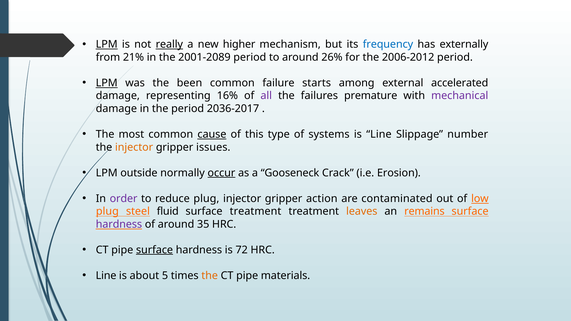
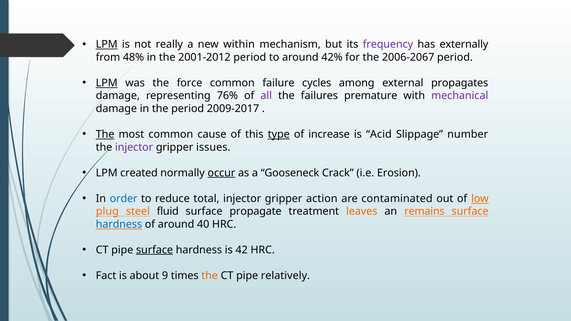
really underline: present -> none (169, 44)
higher: higher -> within (239, 44)
frequency colour: blue -> purple (388, 44)
21%: 21% -> 48% (133, 57)
2001-2089: 2001-2089 -> 2001-2012 (204, 57)
26%: 26% -> 42% (332, 57)
2006-2012: 2006-2012 -> 2006-2067 (408, 57)
been: been -> force (190, 83)
starts: starts -> cycles (317, 83)
accelerated: accelerated -> propagates (460, 83)
16%: 16% -> 76% (227, 96)
2036-2017: 2036-2017 -> 2009-2017 (233, 109)
The underline: none -> present (105, 134)
cause underline: present -> none (212, 134)
type underline: none -> present (279, 134)
systems: systems -> increase (329, 134)
is Line: Line -> Acid (379, 134)
injector colour: orange -> purple (134, 147)
outside: outside -> created (139, 173)
order colour: purple -> blue (124, 199)
reduce plug: plug -> total (206, 199)
surface treatment: treatment -> propagate (256, 211)
hardness colour: purple -> blue (119, 224)
35: 35 -> 40 (203, 224)
72: 72 -> 42 (242, 250)
Line: Line -> Fact (106, 276)
5: 5 -> 9 (165, 276)
materials: materials -> relatively (285, 276)
